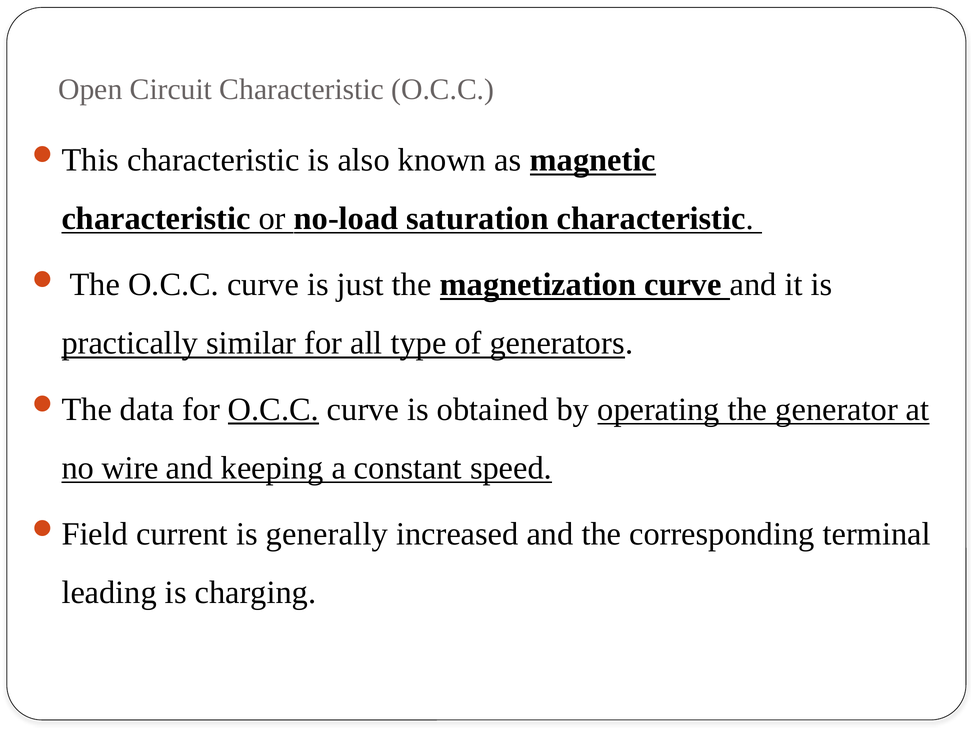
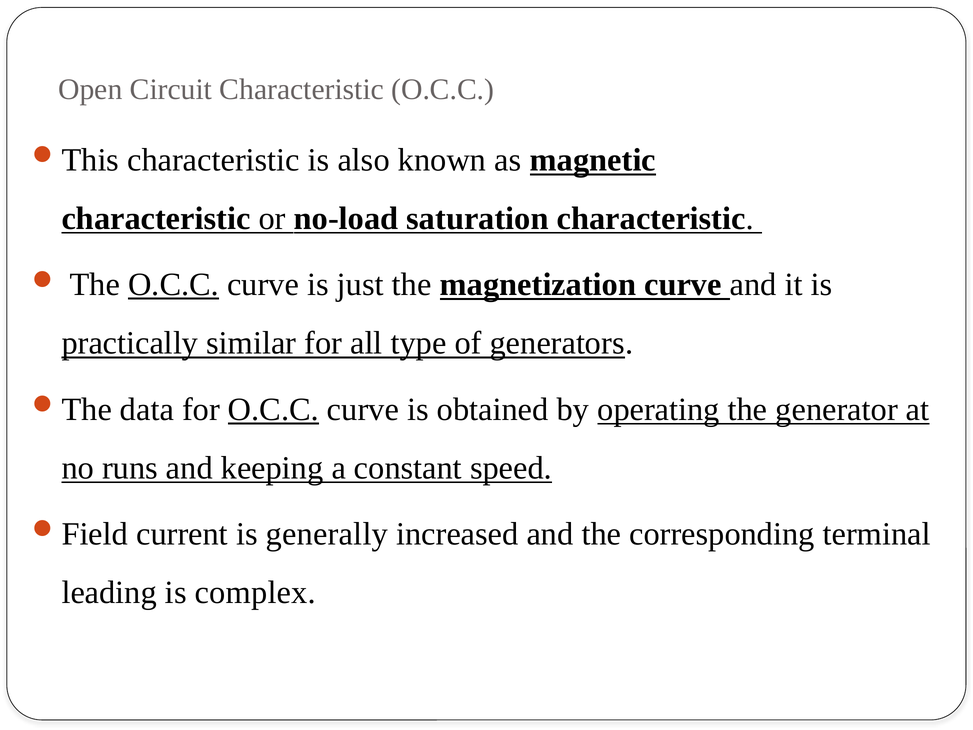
O.C.C underline: none -> present (174, 285)
wire: wire -> runs (130, 468)
charging: charging -> complex (255, 592)
